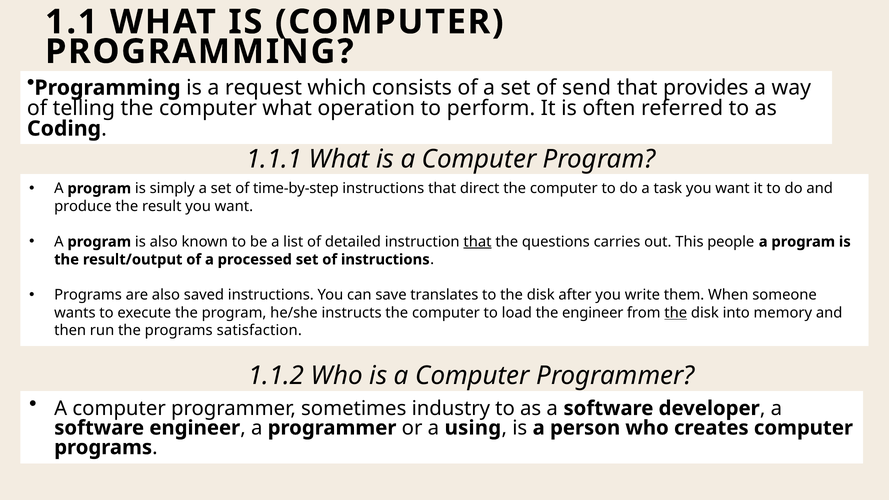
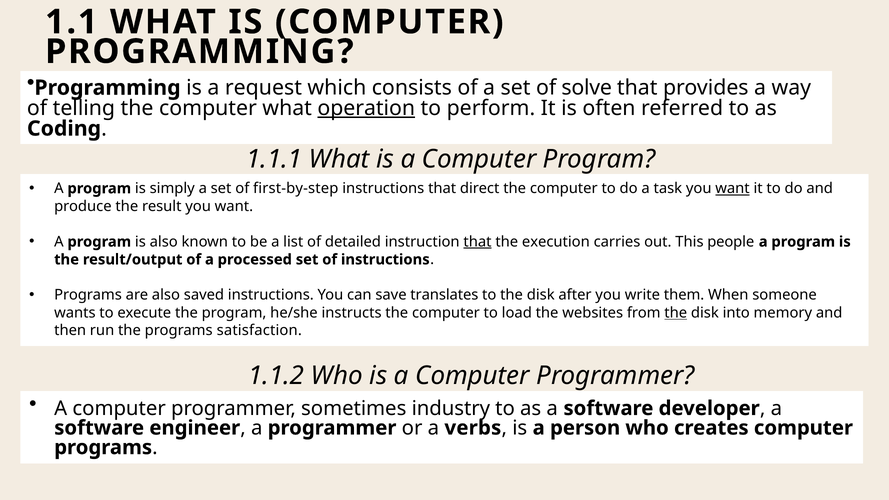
send: send -> solve (587, 88)
operation underline: none -> present (366, 108)
time-by-step: time-by-step -> first-by-step (296, 188)
want underline: none -> present (733, 188)
questions: questions -> execution (556, 242)
the engineer: engineer -> websites (593, 313)
using: using -> verbs (473, 428)
